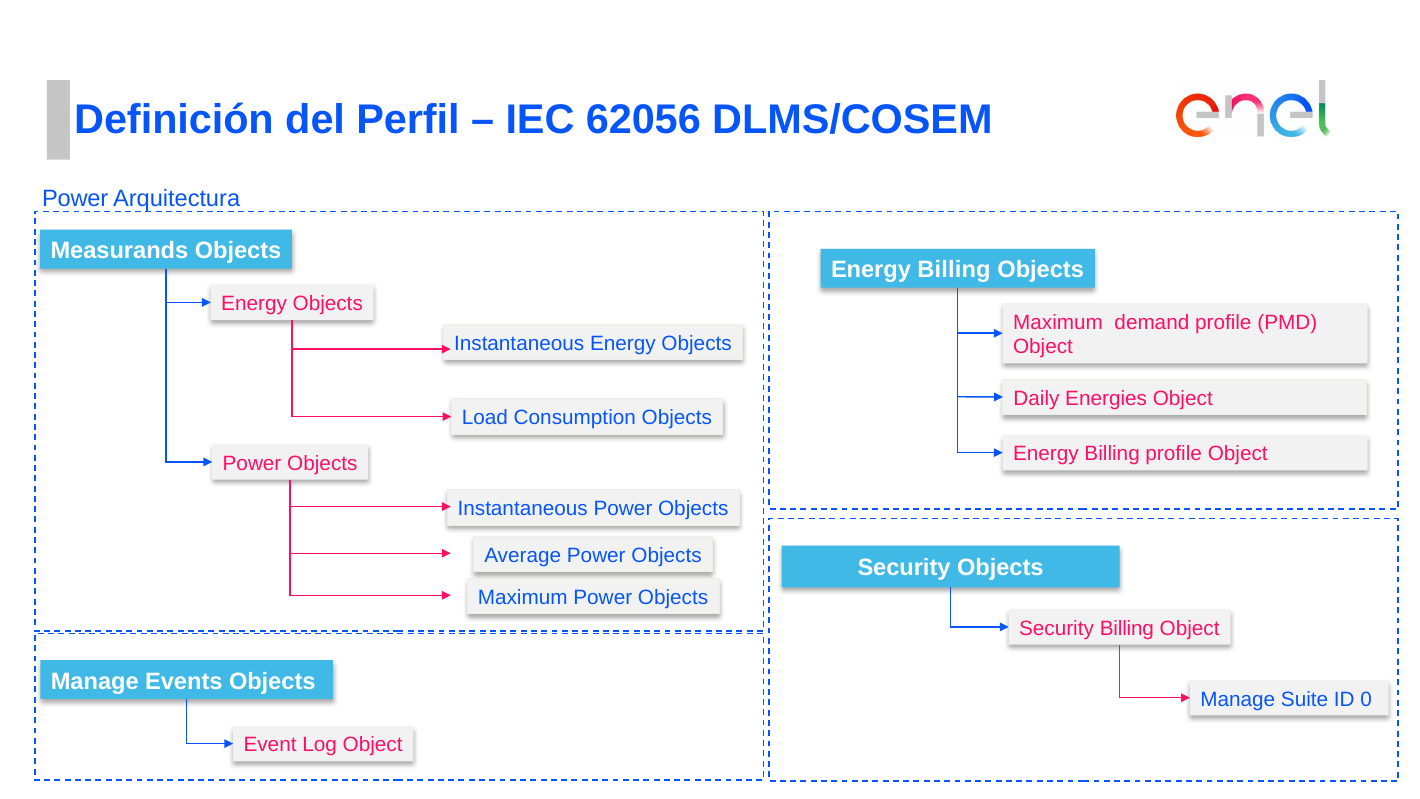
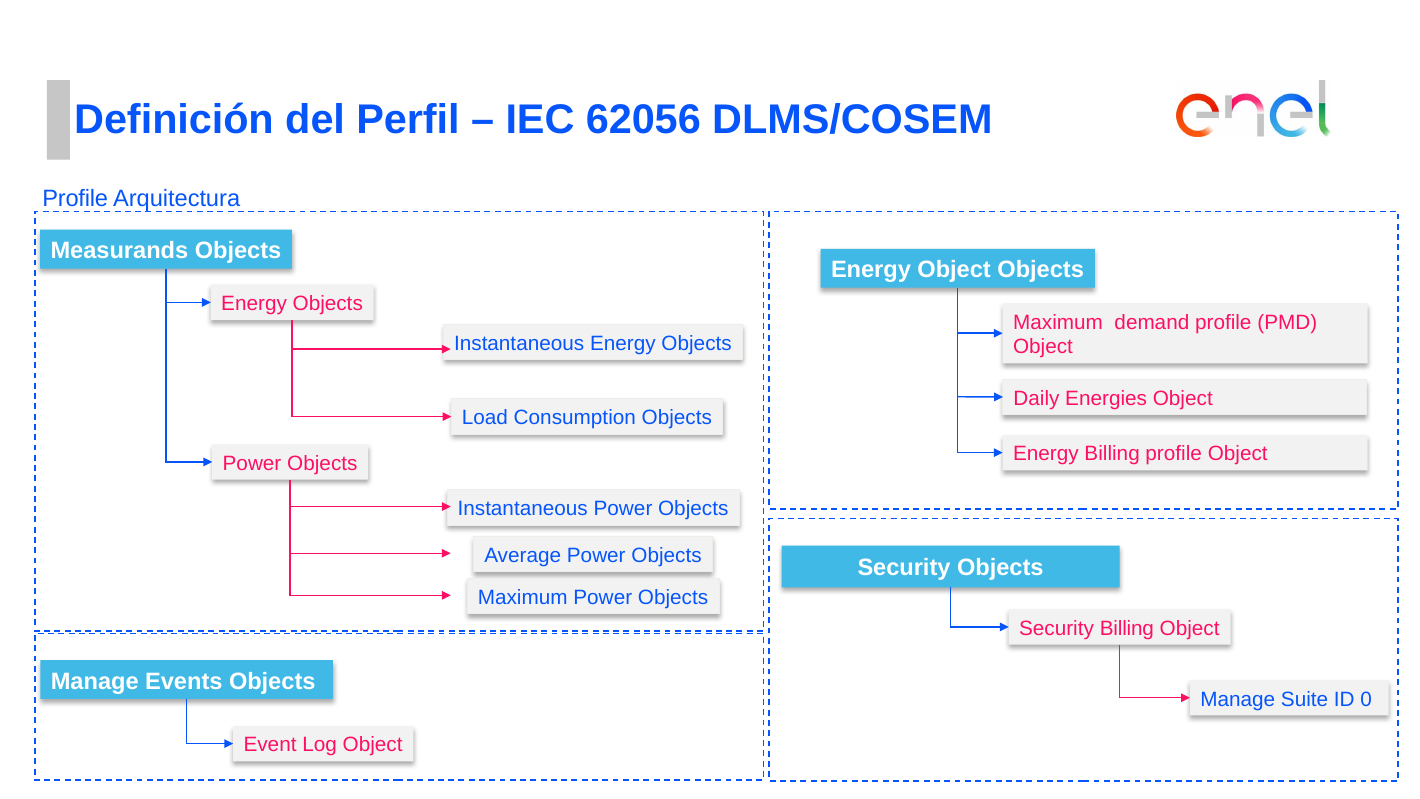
Power: Power -> Profile (75, 198)
Billing: Billing -> Object (954, 270)
